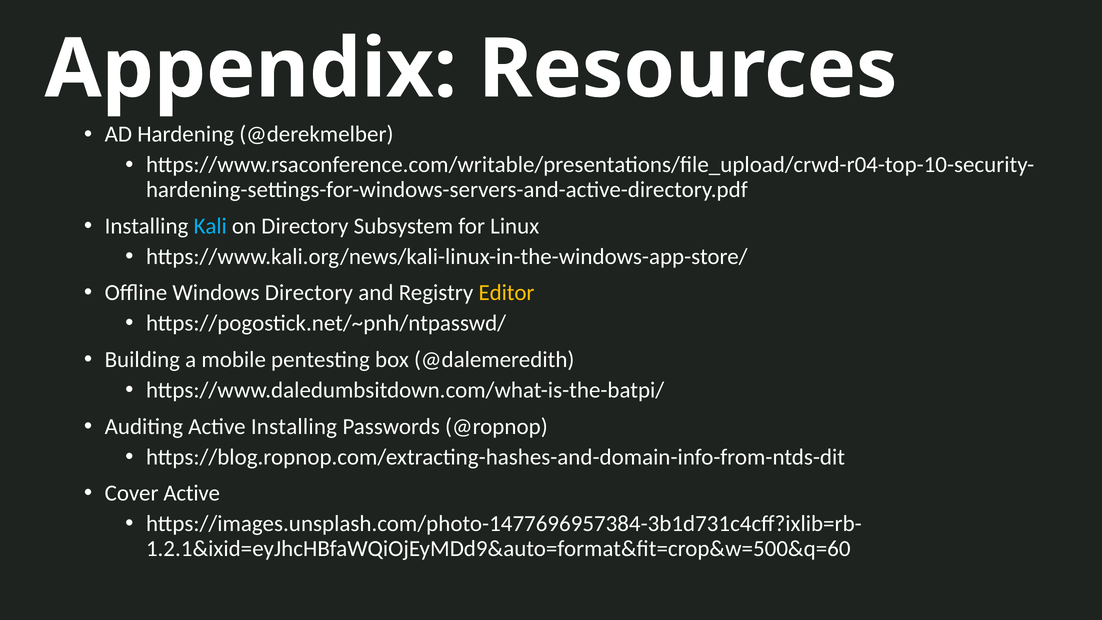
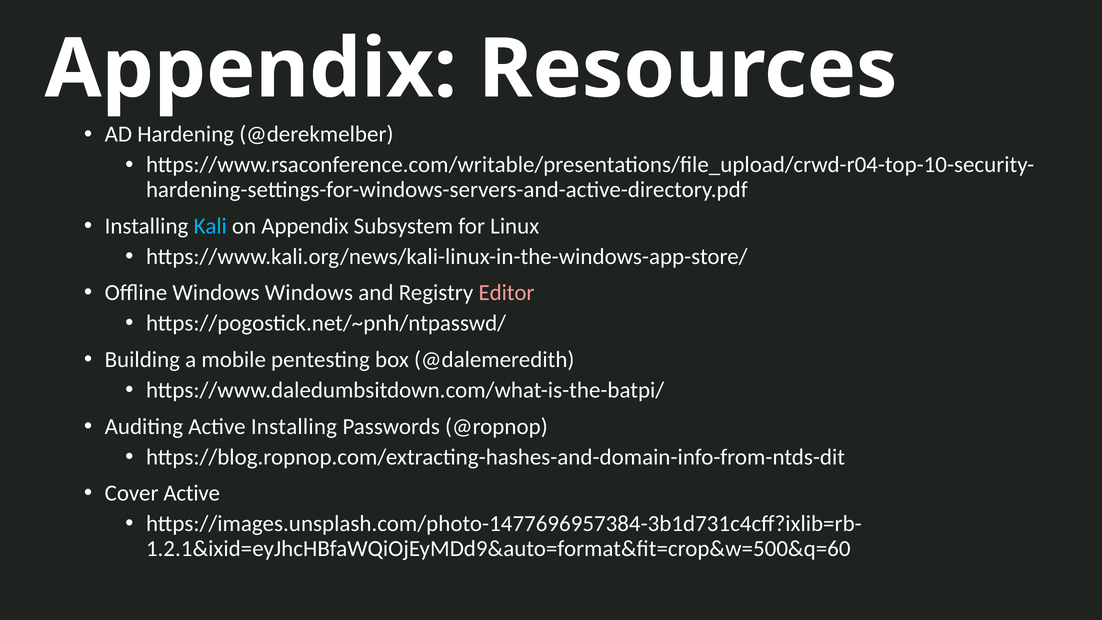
on Directory: Directory -> Appendix (305, 226)
Windows Directory: Directory -> Windows (309, 293)
Editor colour: yellow -> pink (506, 293)
